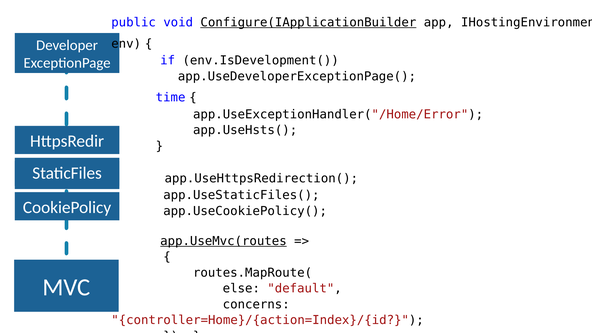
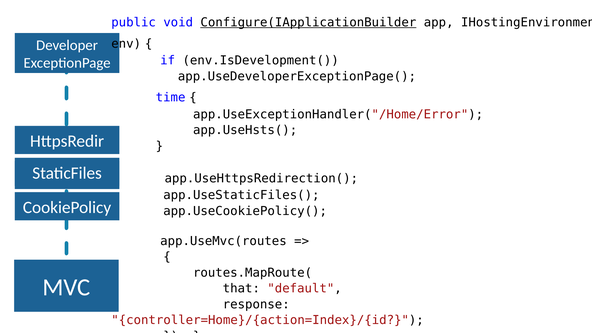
app.UseMvc(routes underline: present -> none (223, 241)
else: else -> that (241, 289)
concerns: concerns -> response (256, 304)
